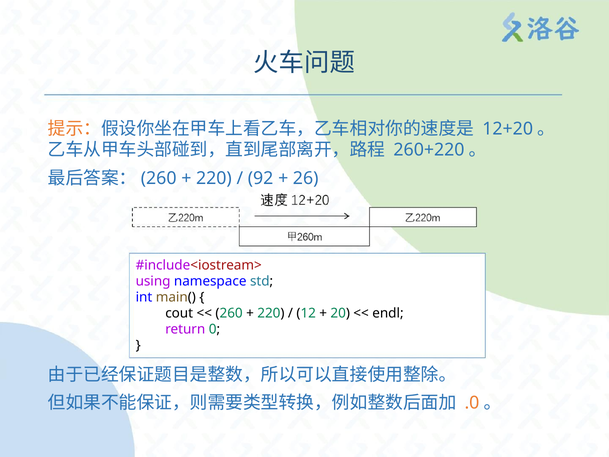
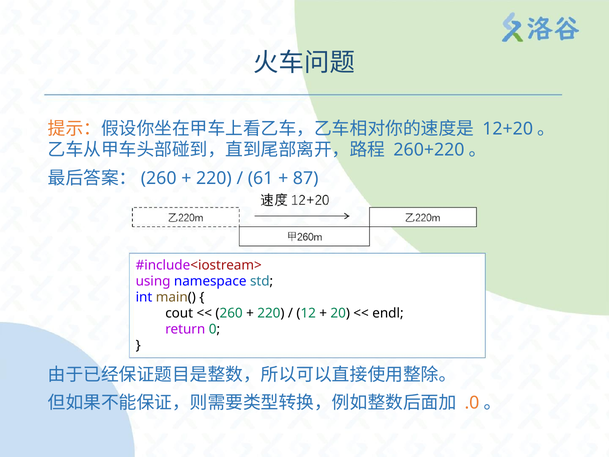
92: 92 -> 61 (261, 178)
26: 26 -> 87 (306, 178)
